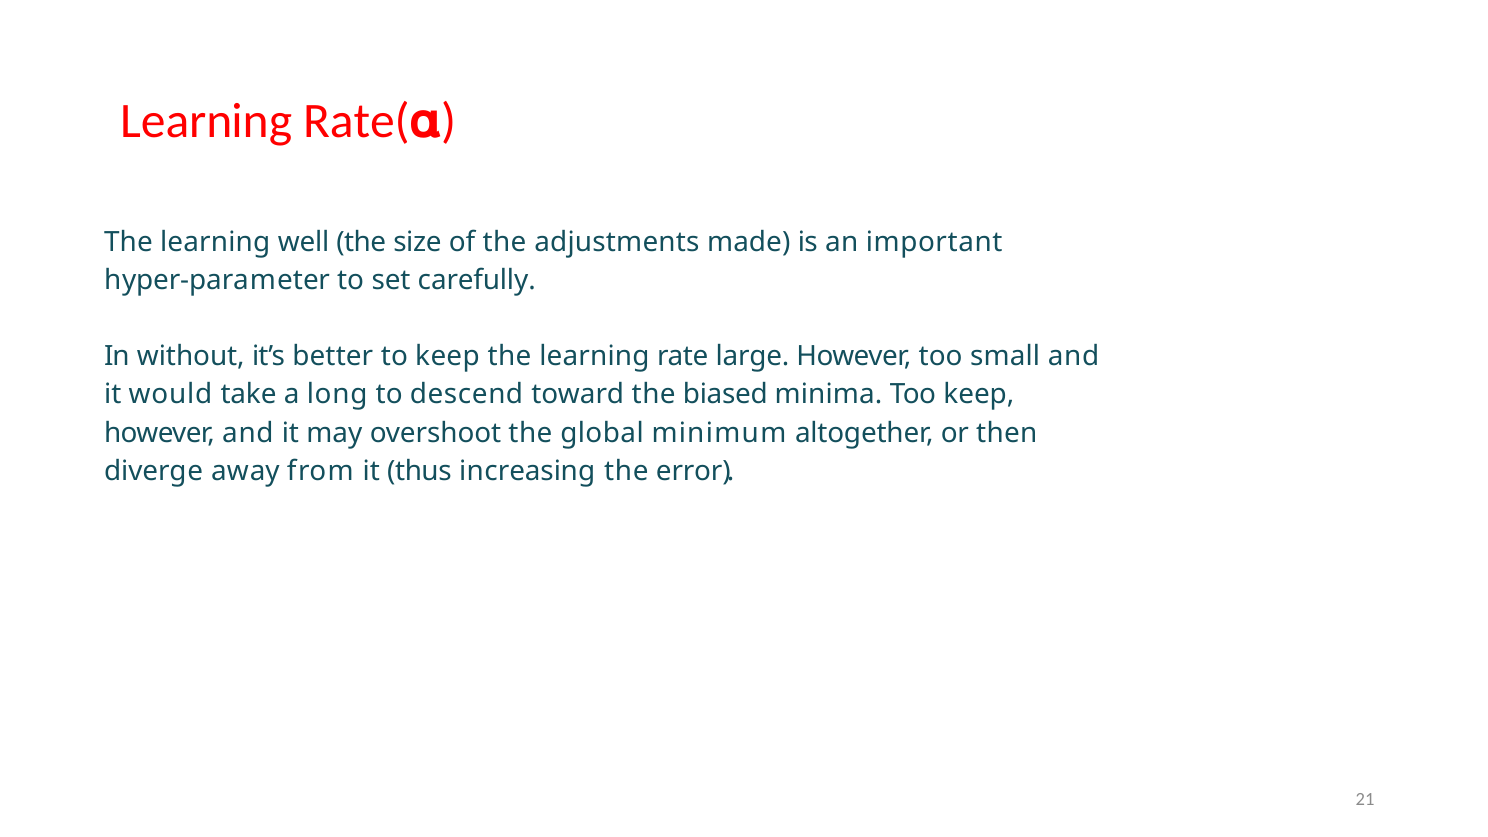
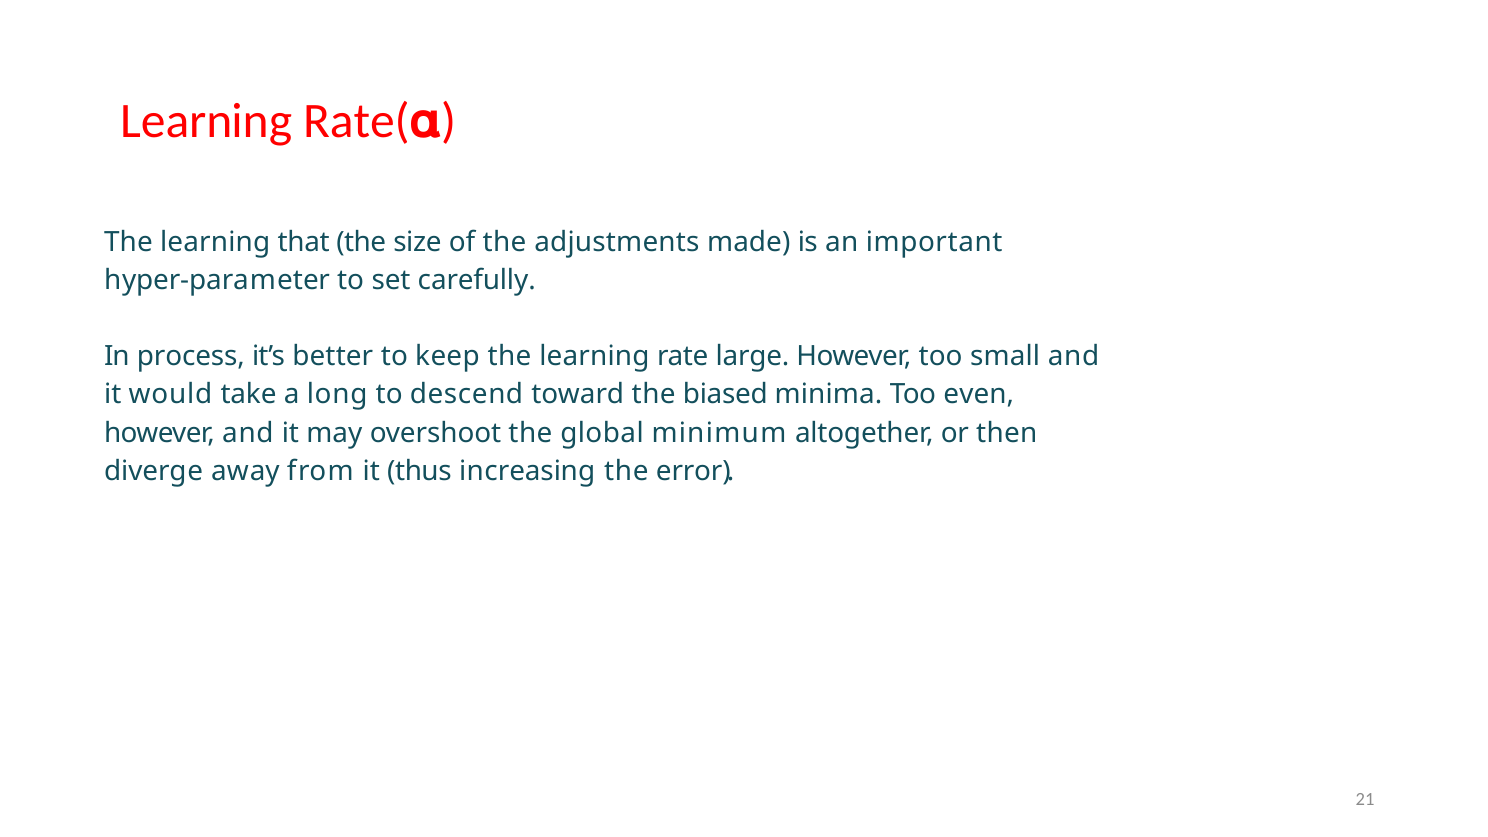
well: well -> that (304, 242)
without: without -> process (191, 357)
Too keep: keep -> even (979, 395)
